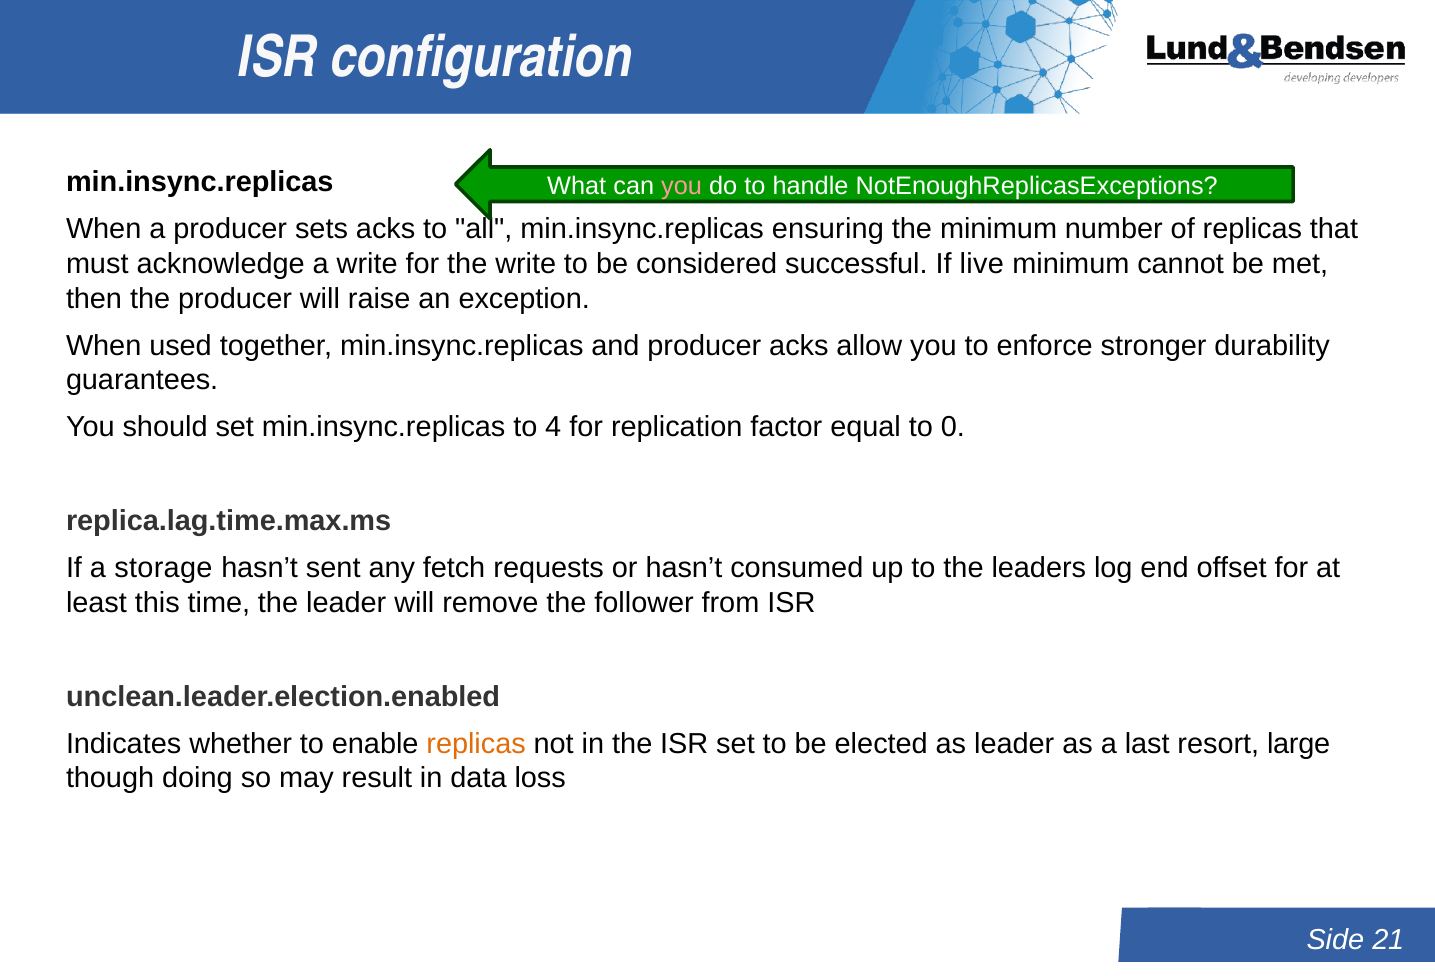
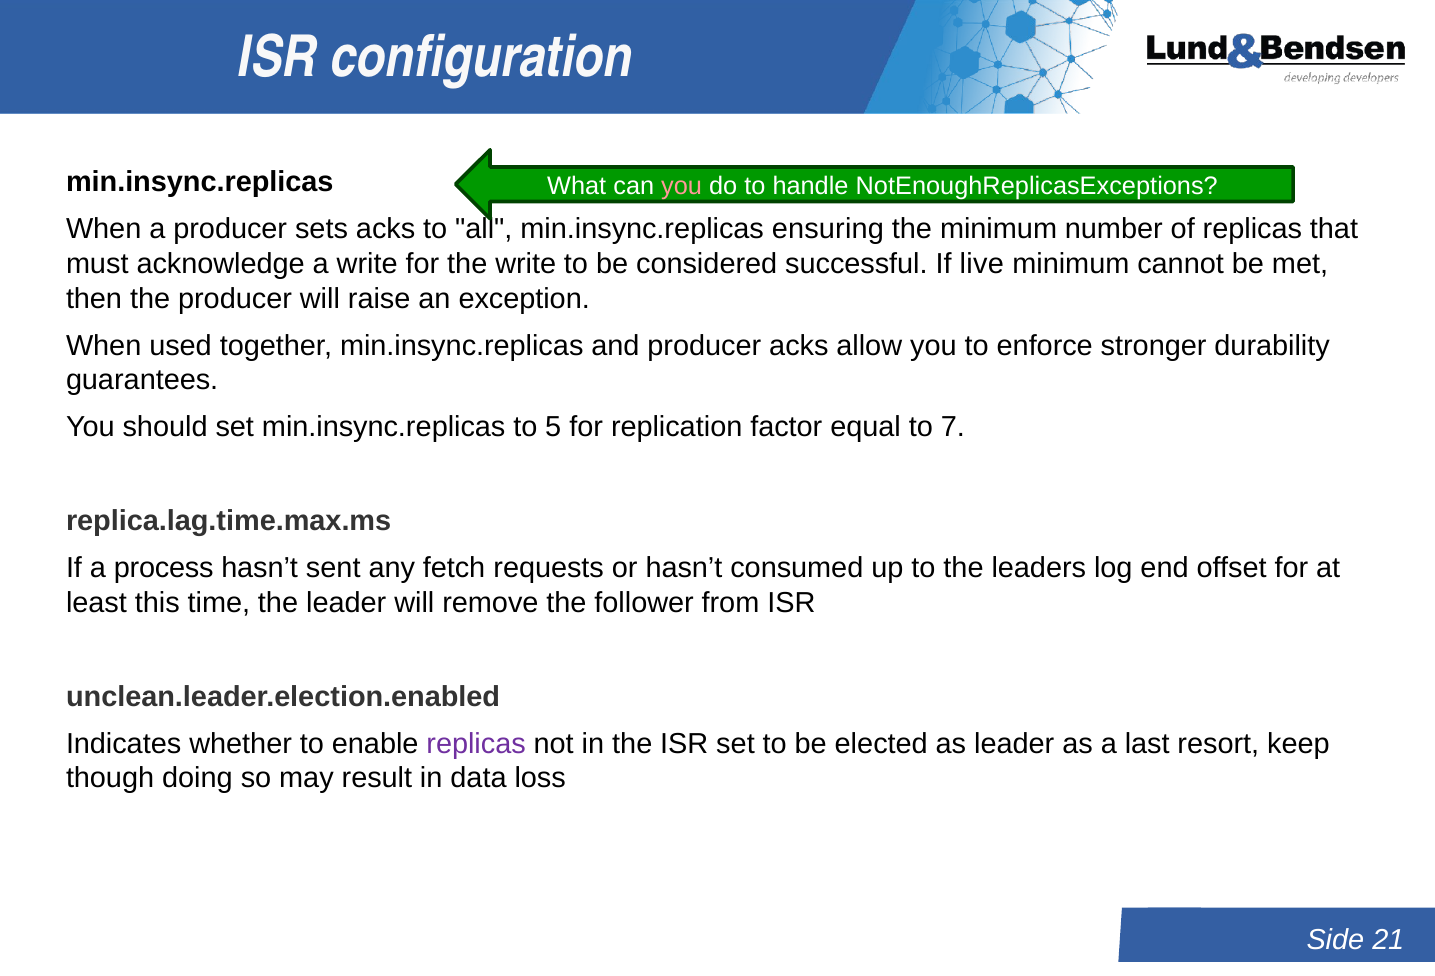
4: 4 -> 5 (553, 427)
0: 0 -> 7 (953, 427)
storage: storage -> process (164, 568)
replicas colour: orange -> purple (476, 744)
large: large -> keep (1298, 744)
